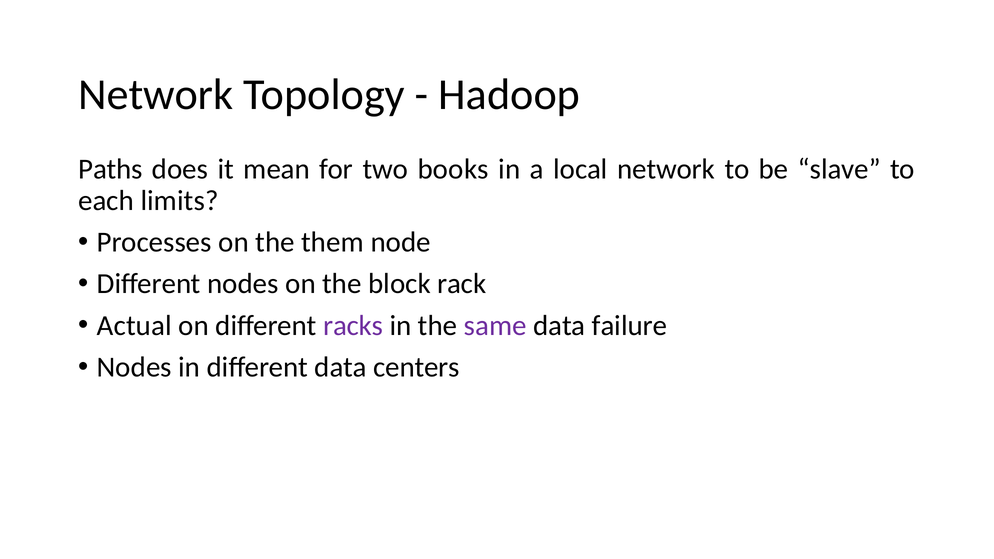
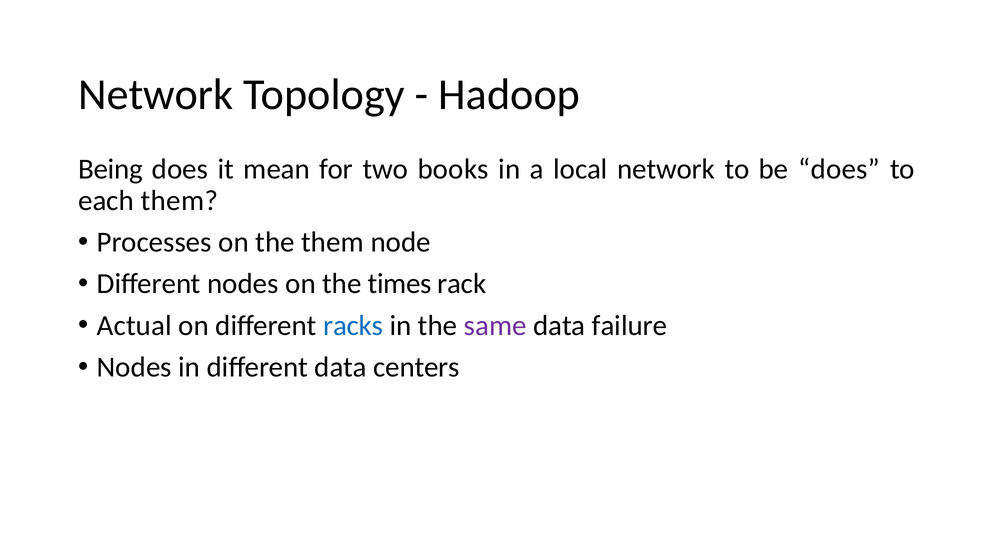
Paths: Paths -> Being (110, 169)
be slave: slave -> does (839, 169)
each limits: limits -> them (179, 201)
block: block -> times (400, 284)
racks colour: purple -> blue (353, 326)
